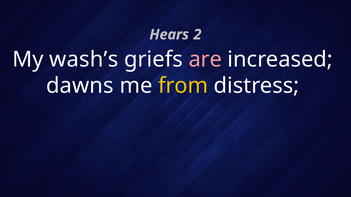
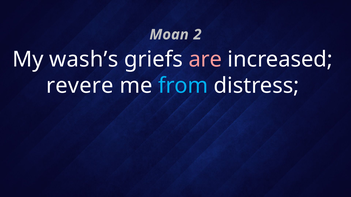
Hears: Hears -> Moan (169, 35)
dawns: dawns -> revere (80, 86)
from colour: yellow -> light blue (183, 86)
